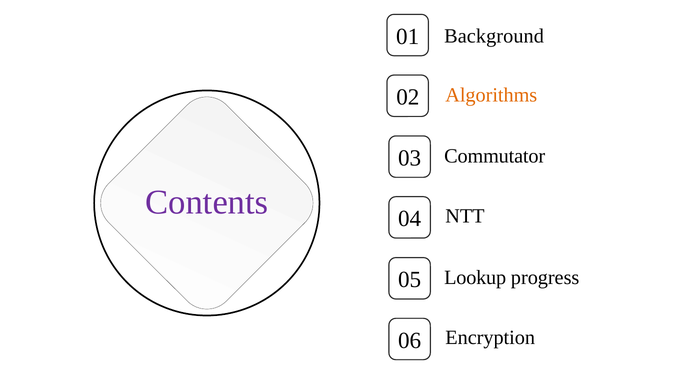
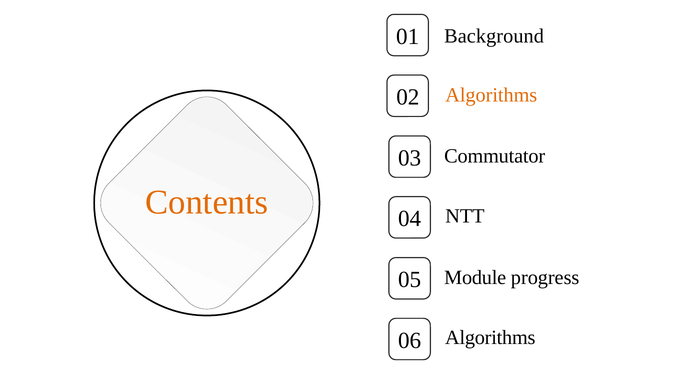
Contents colour: purple -> orange (207, 202)
Lookup: Lookup -> Module (475, 278)
06 Encryption: Encryption -> Algorithms (490, 338)
